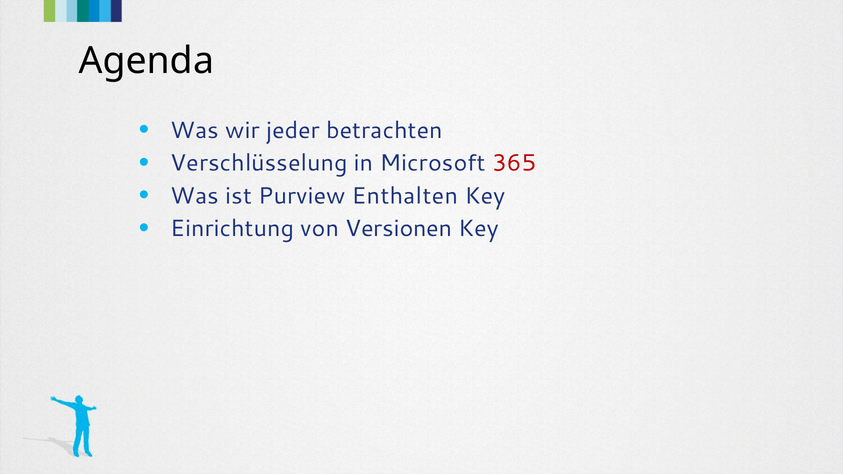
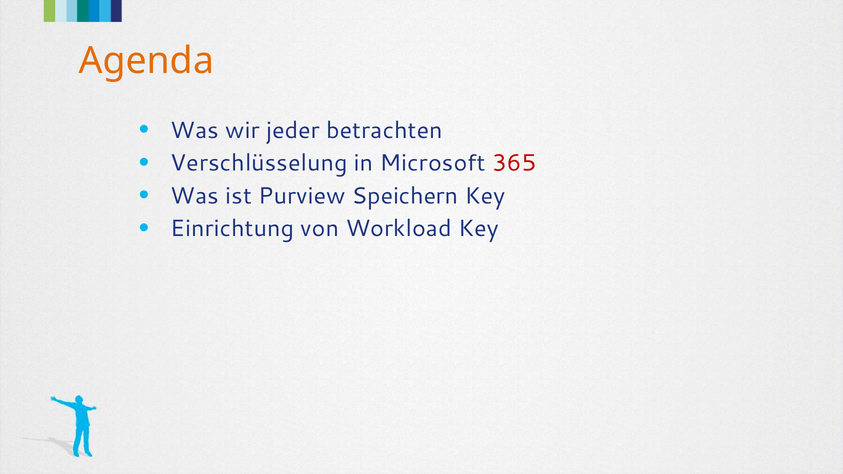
Agenda colour: black -> orange (146, 61)
Enthalten: Enthalten -> Speichern (405, 196)
Versionen: Versionen -> Workload (399, 229)
